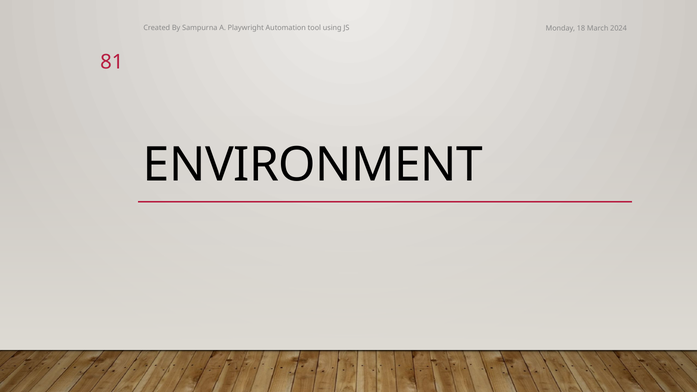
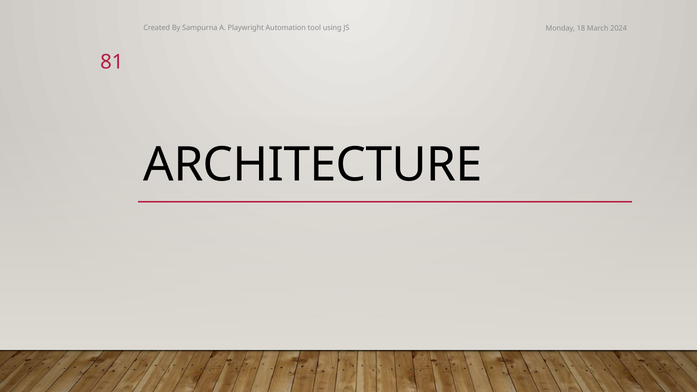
ENVIRONMENT: ENVIRONMENT -> ARCHITECTURE (313, 165)
